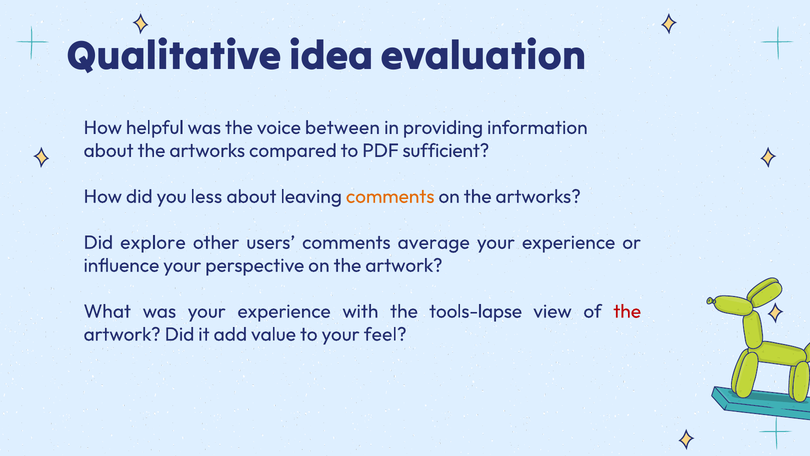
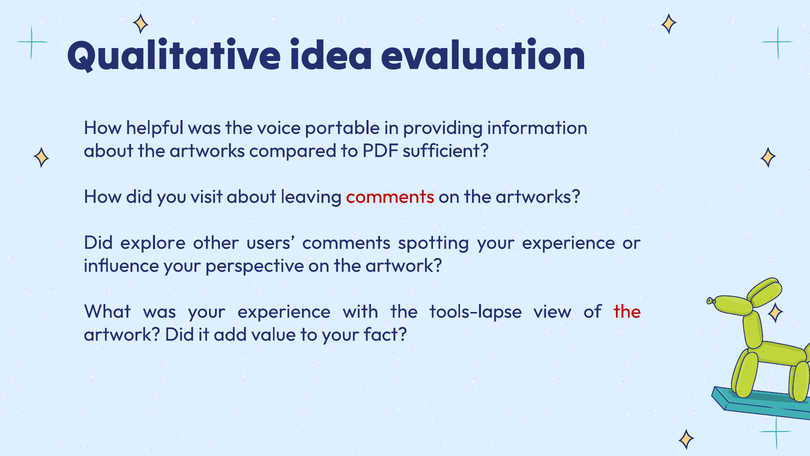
between: between -> portable (342, 127)
less: less -> visit (207, 196)
comments colour: orange -> red (390, 196)
average: average -> spotting (434, 242)
feel: feel -> fact (385, 334)
